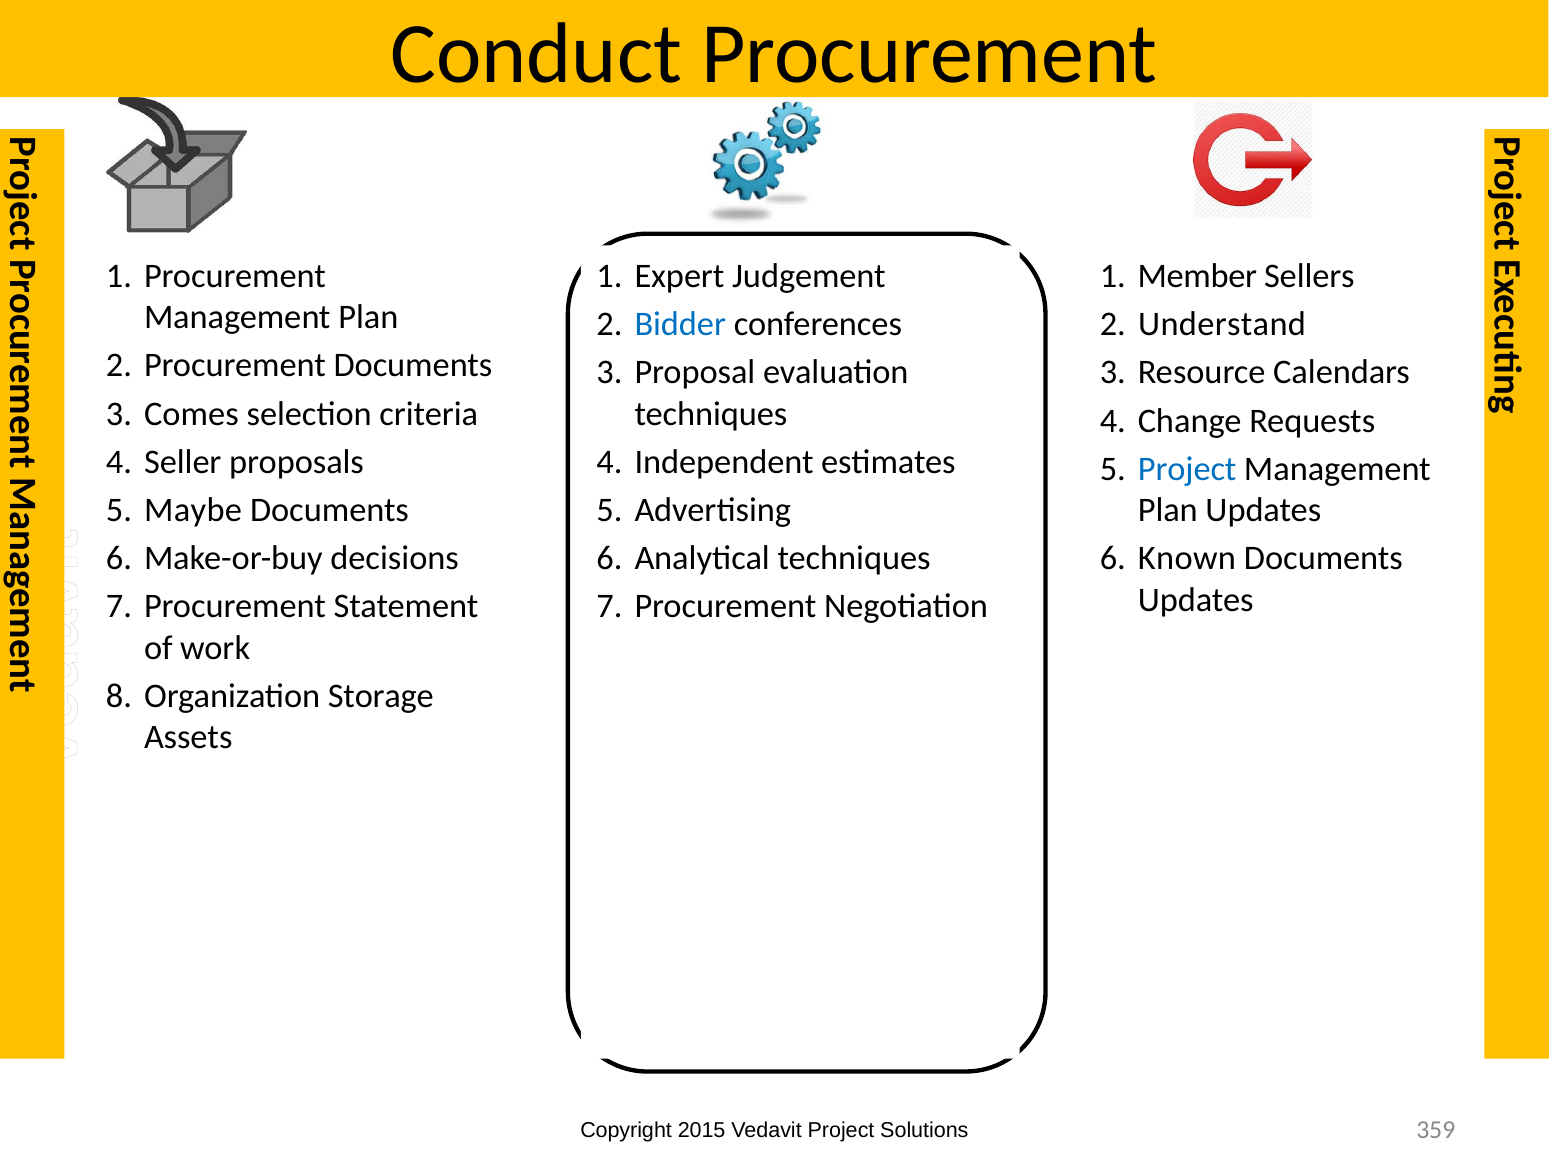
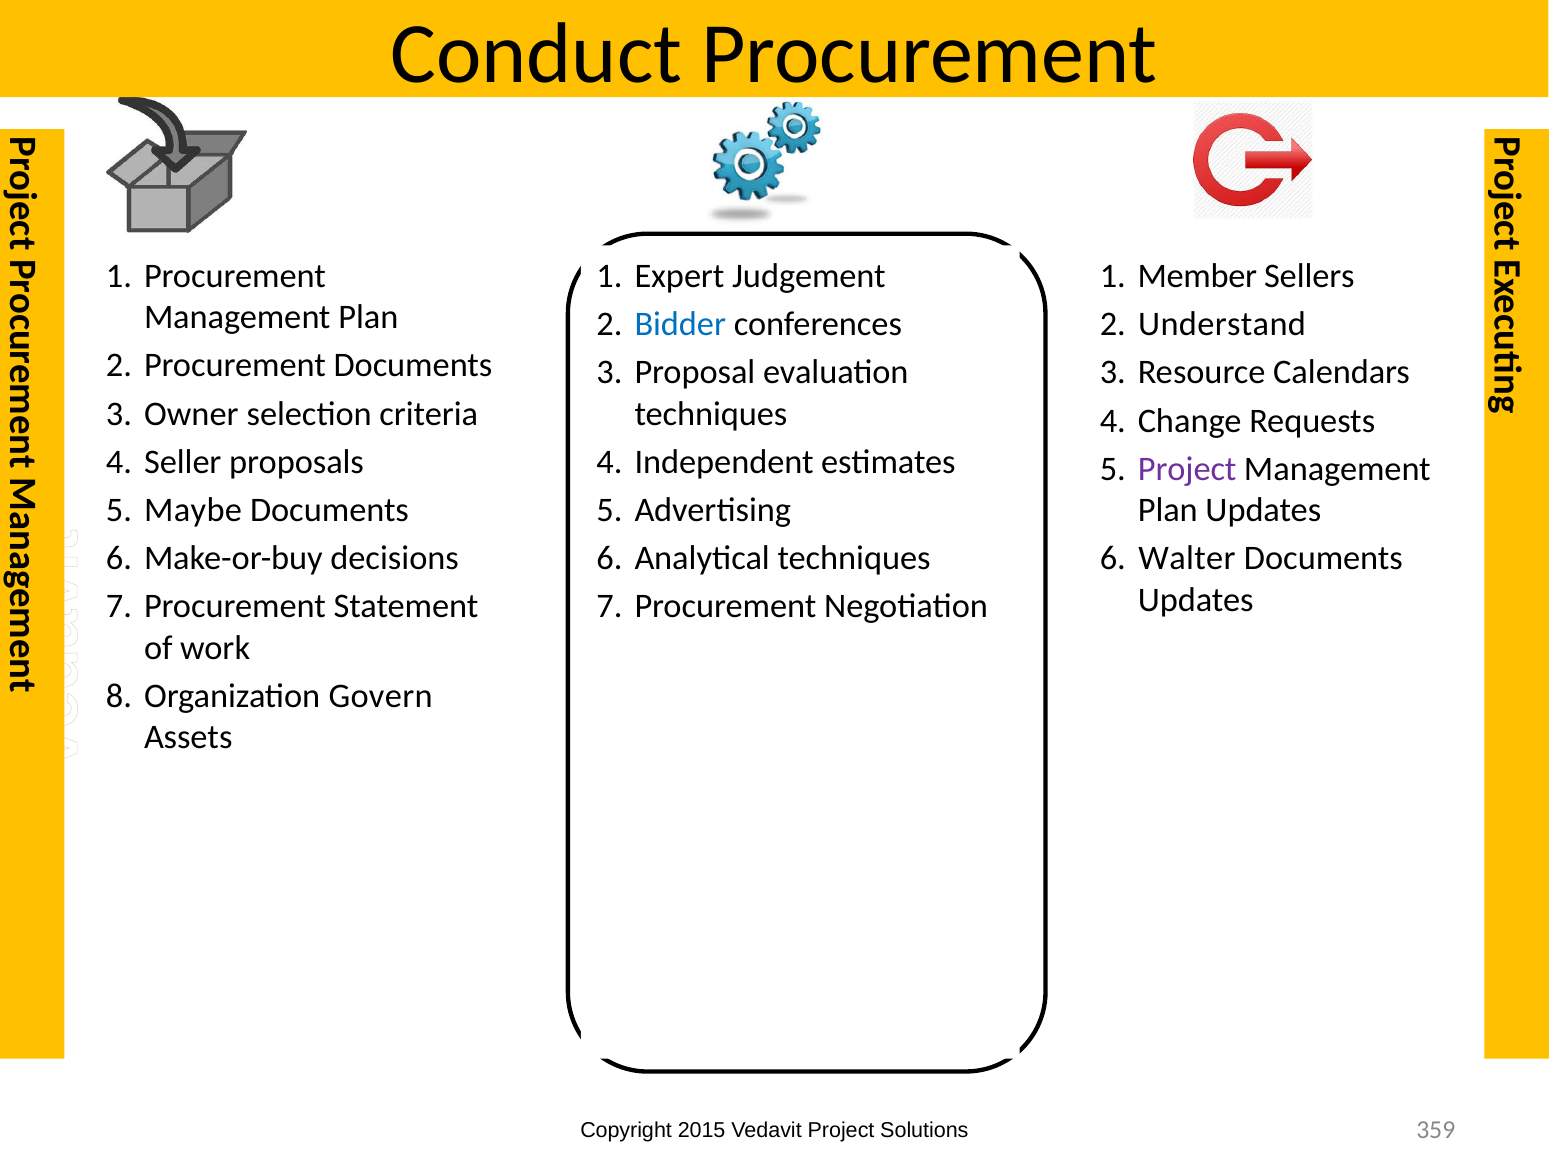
Comes: Comes -> Owner (191, 414)
Project colour: blue -> purple (1187, 469)
Known: Known -> Walter (1187, 558)
Storage: Storage -> Govern (381, 696)
